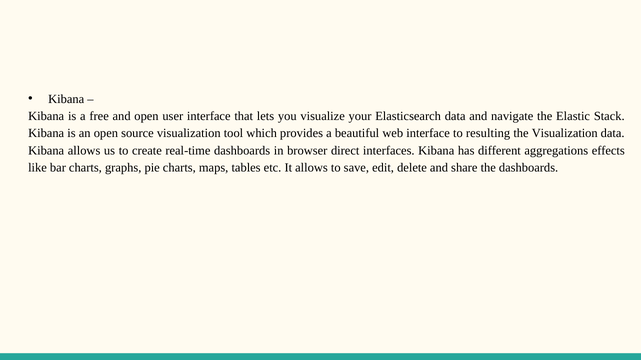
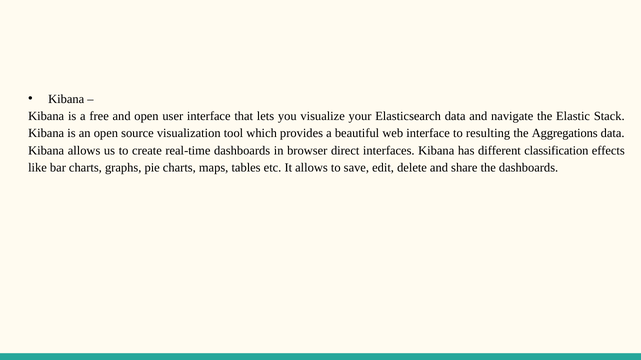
the Visualization: Visualization -> Aggregations (565, 133)
aggregations: aggregations -> classification (556, 151)
